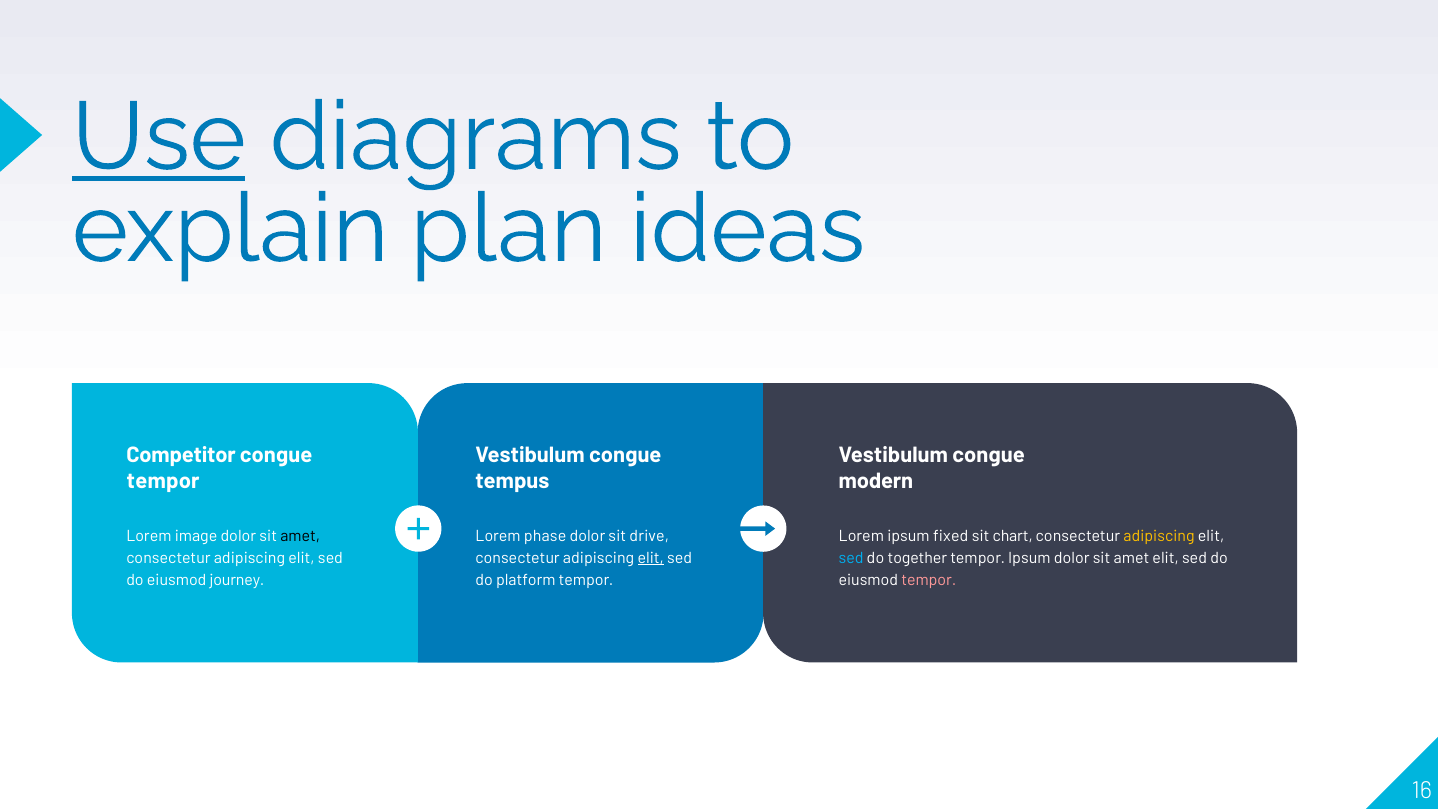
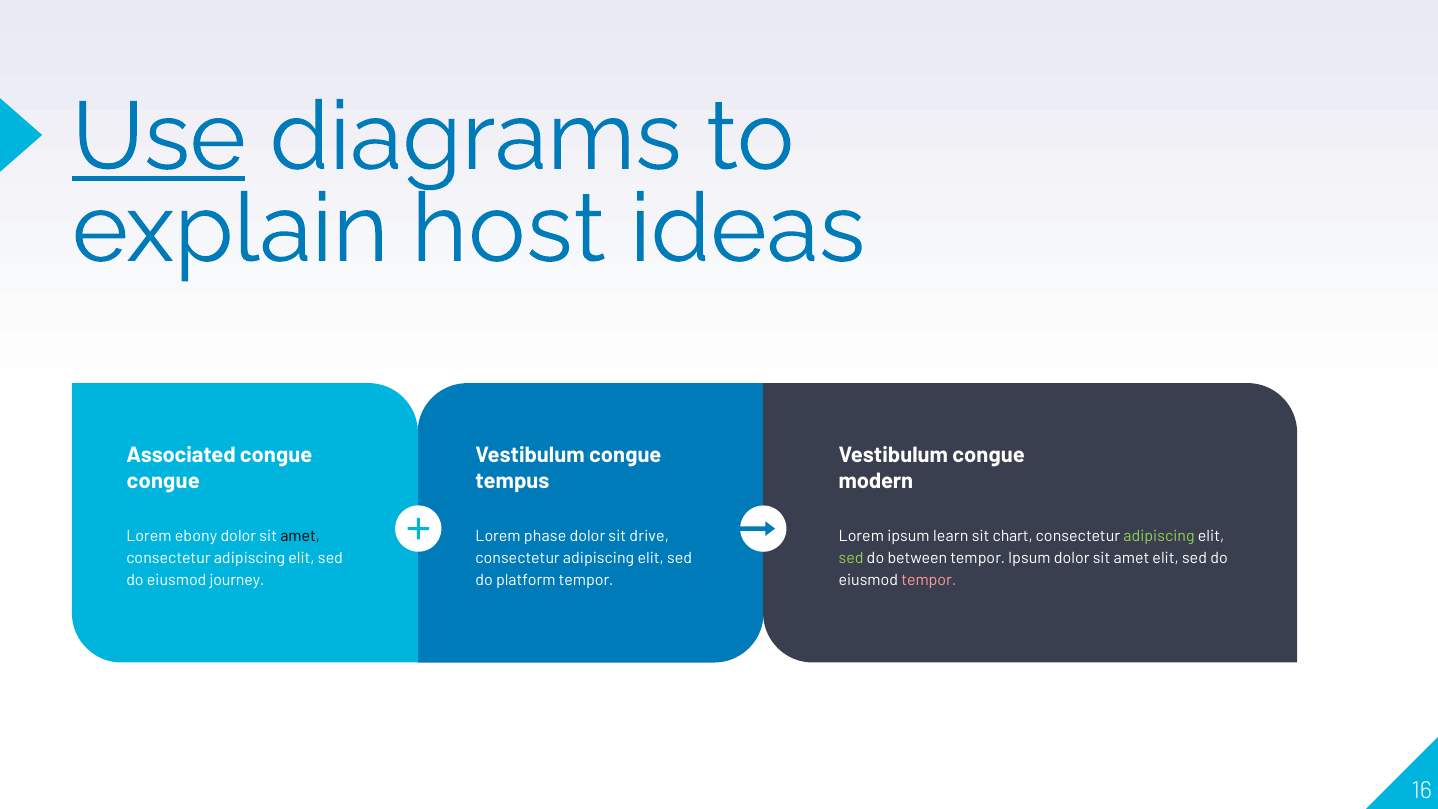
plan: plan -> host (509, 229)
Competitor: Competitor -> Associated (181, 455)
tempor: tempor -> congue (163, 482)
image: image -> ebony (196, 536)
fixed: fixed -> learn (951, 536)
adipiscing colour: yellow -> light green (1159, 536)
elit underline: present -> none (651, 558)
sed colour: light blue -> light green (851, 558)
together: together -> between (917, 558)
